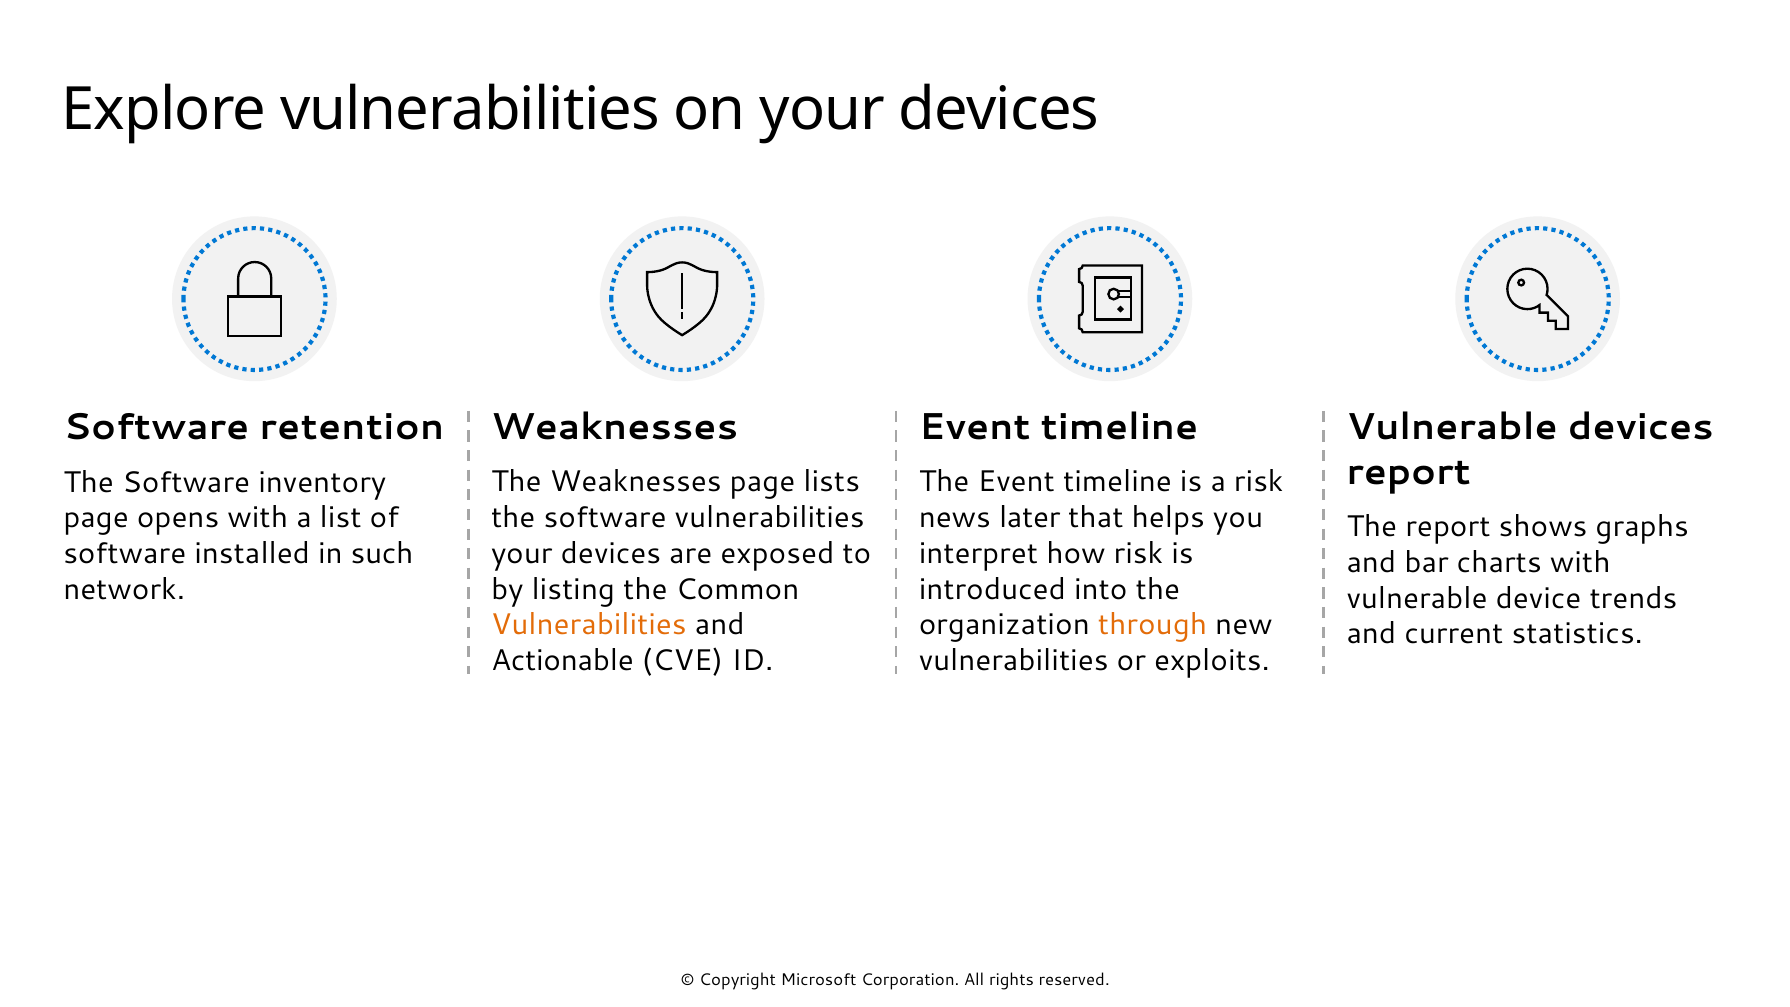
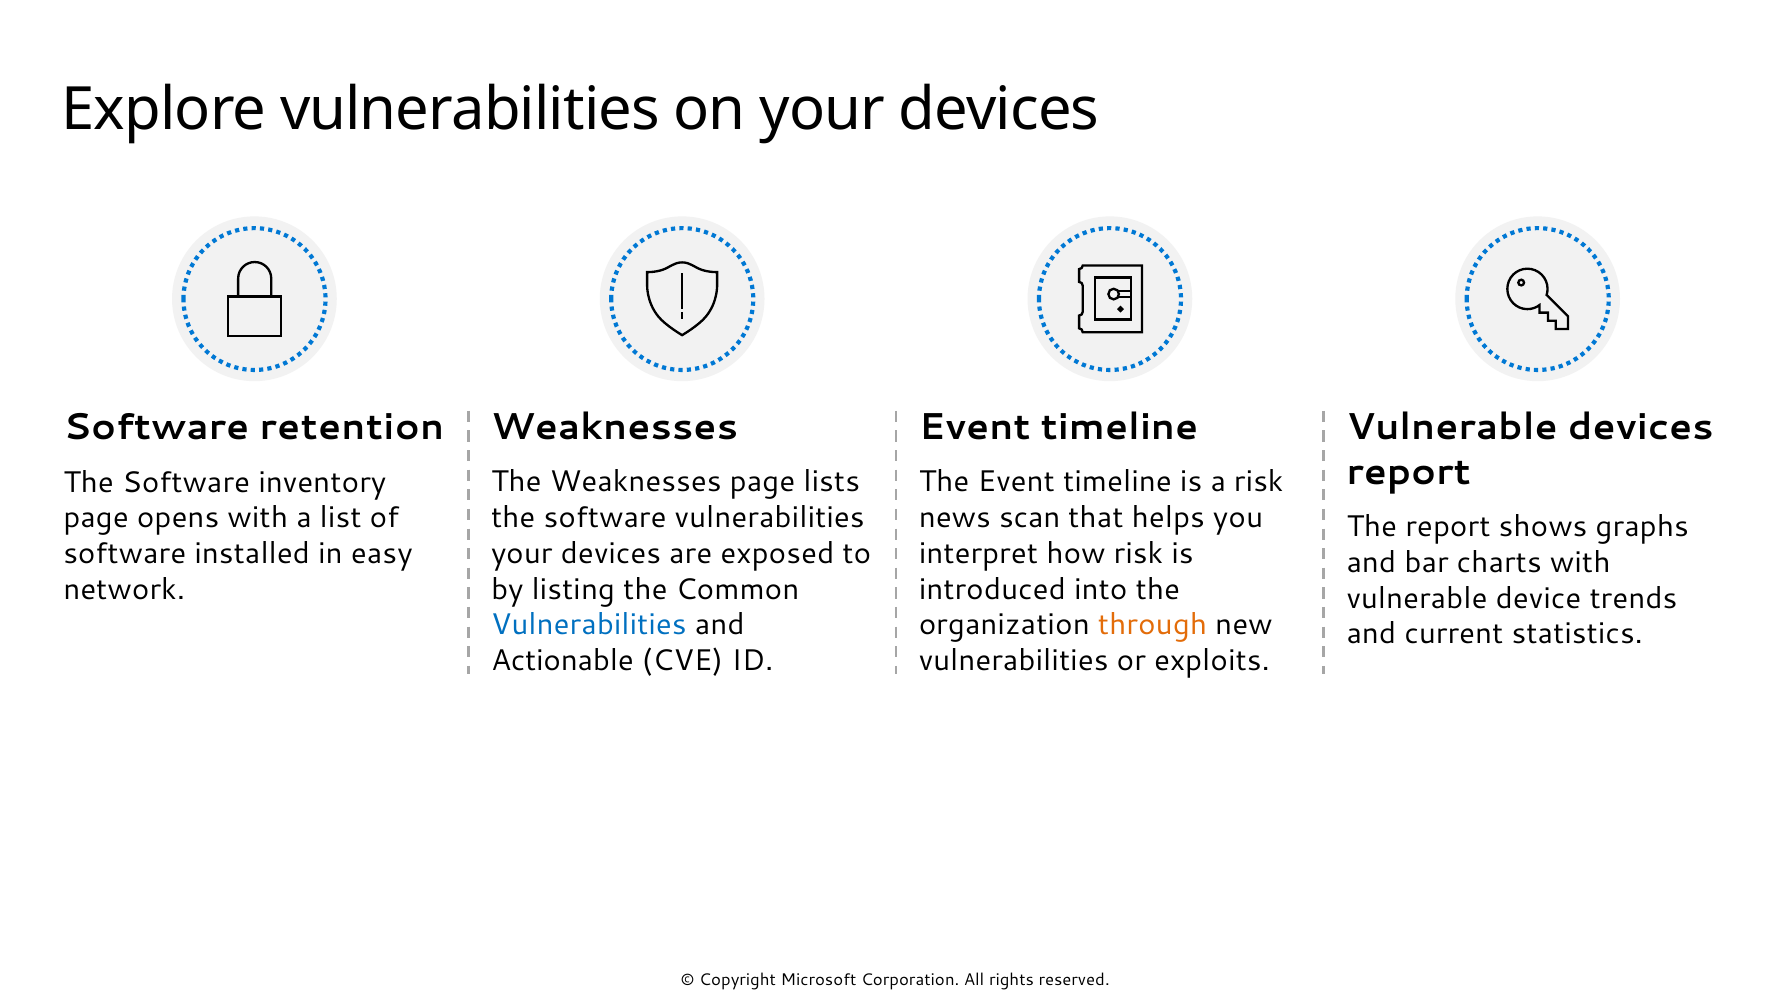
later: later -> scan (1030, 518)
such: such -> easy (382, 554)
Vulnerabilities colour: orange -> blue (589, 625)
